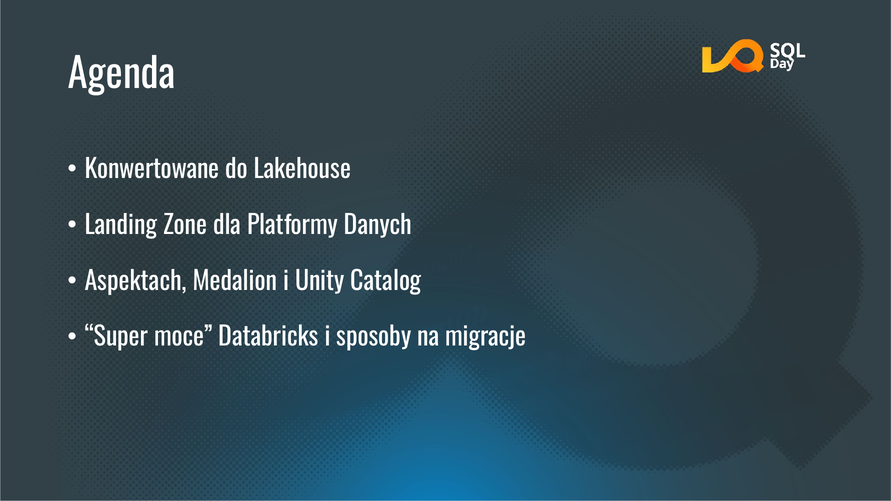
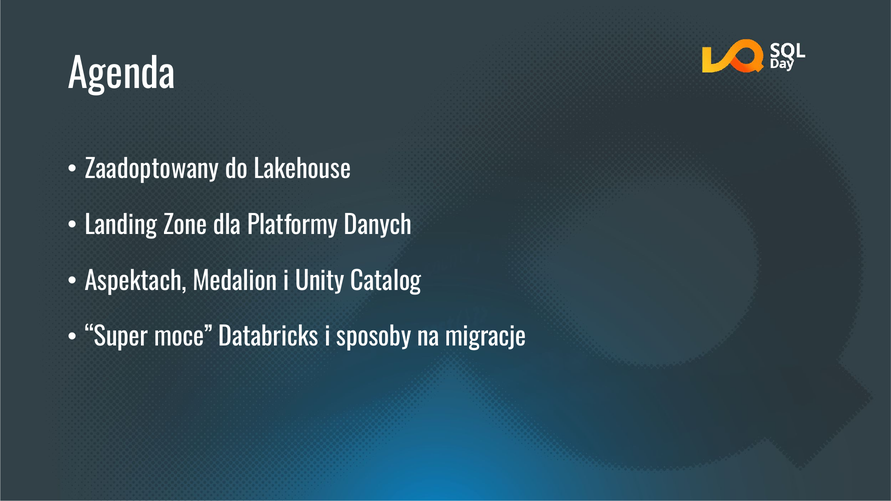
Konwertowane: Konwertowane -> Zaadoptowany (152, 170)
